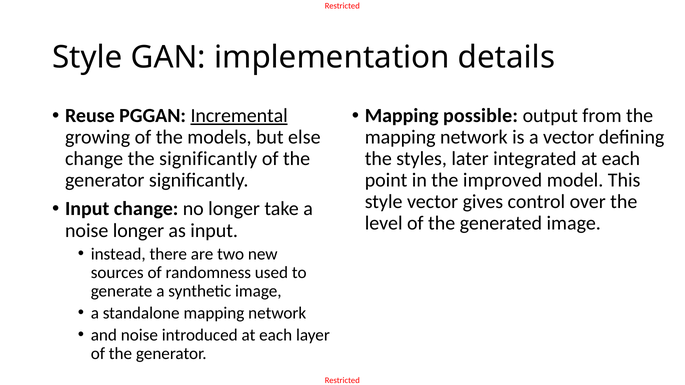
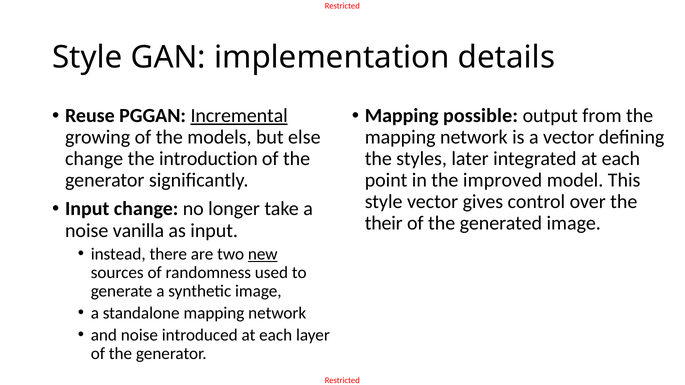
the significantly: significantly -> introduction (208, 159)
level: level -> their (384, 223)
noise longer: longer -> vanilla (138, 231)
new underline: none -> present (263, 254)
